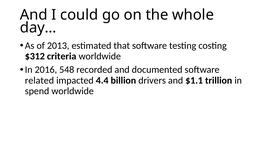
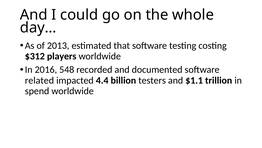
criteria: criteria -> players (62, 56)
drivers: drivers -> testers (152, 80)
